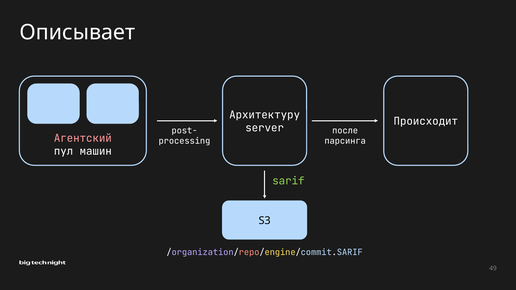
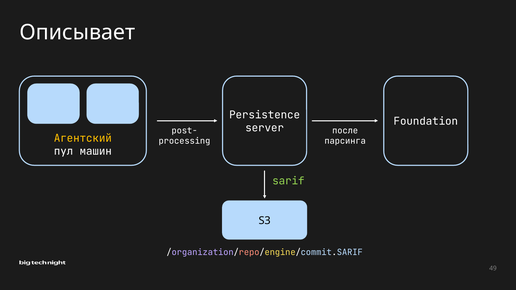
Архитектуру: Архитектуру -> Persistence (265, 115)
Происходит: Происходит -> Foundation (426, 122)
Агентский colour: pink -> yellow (83, 138)
